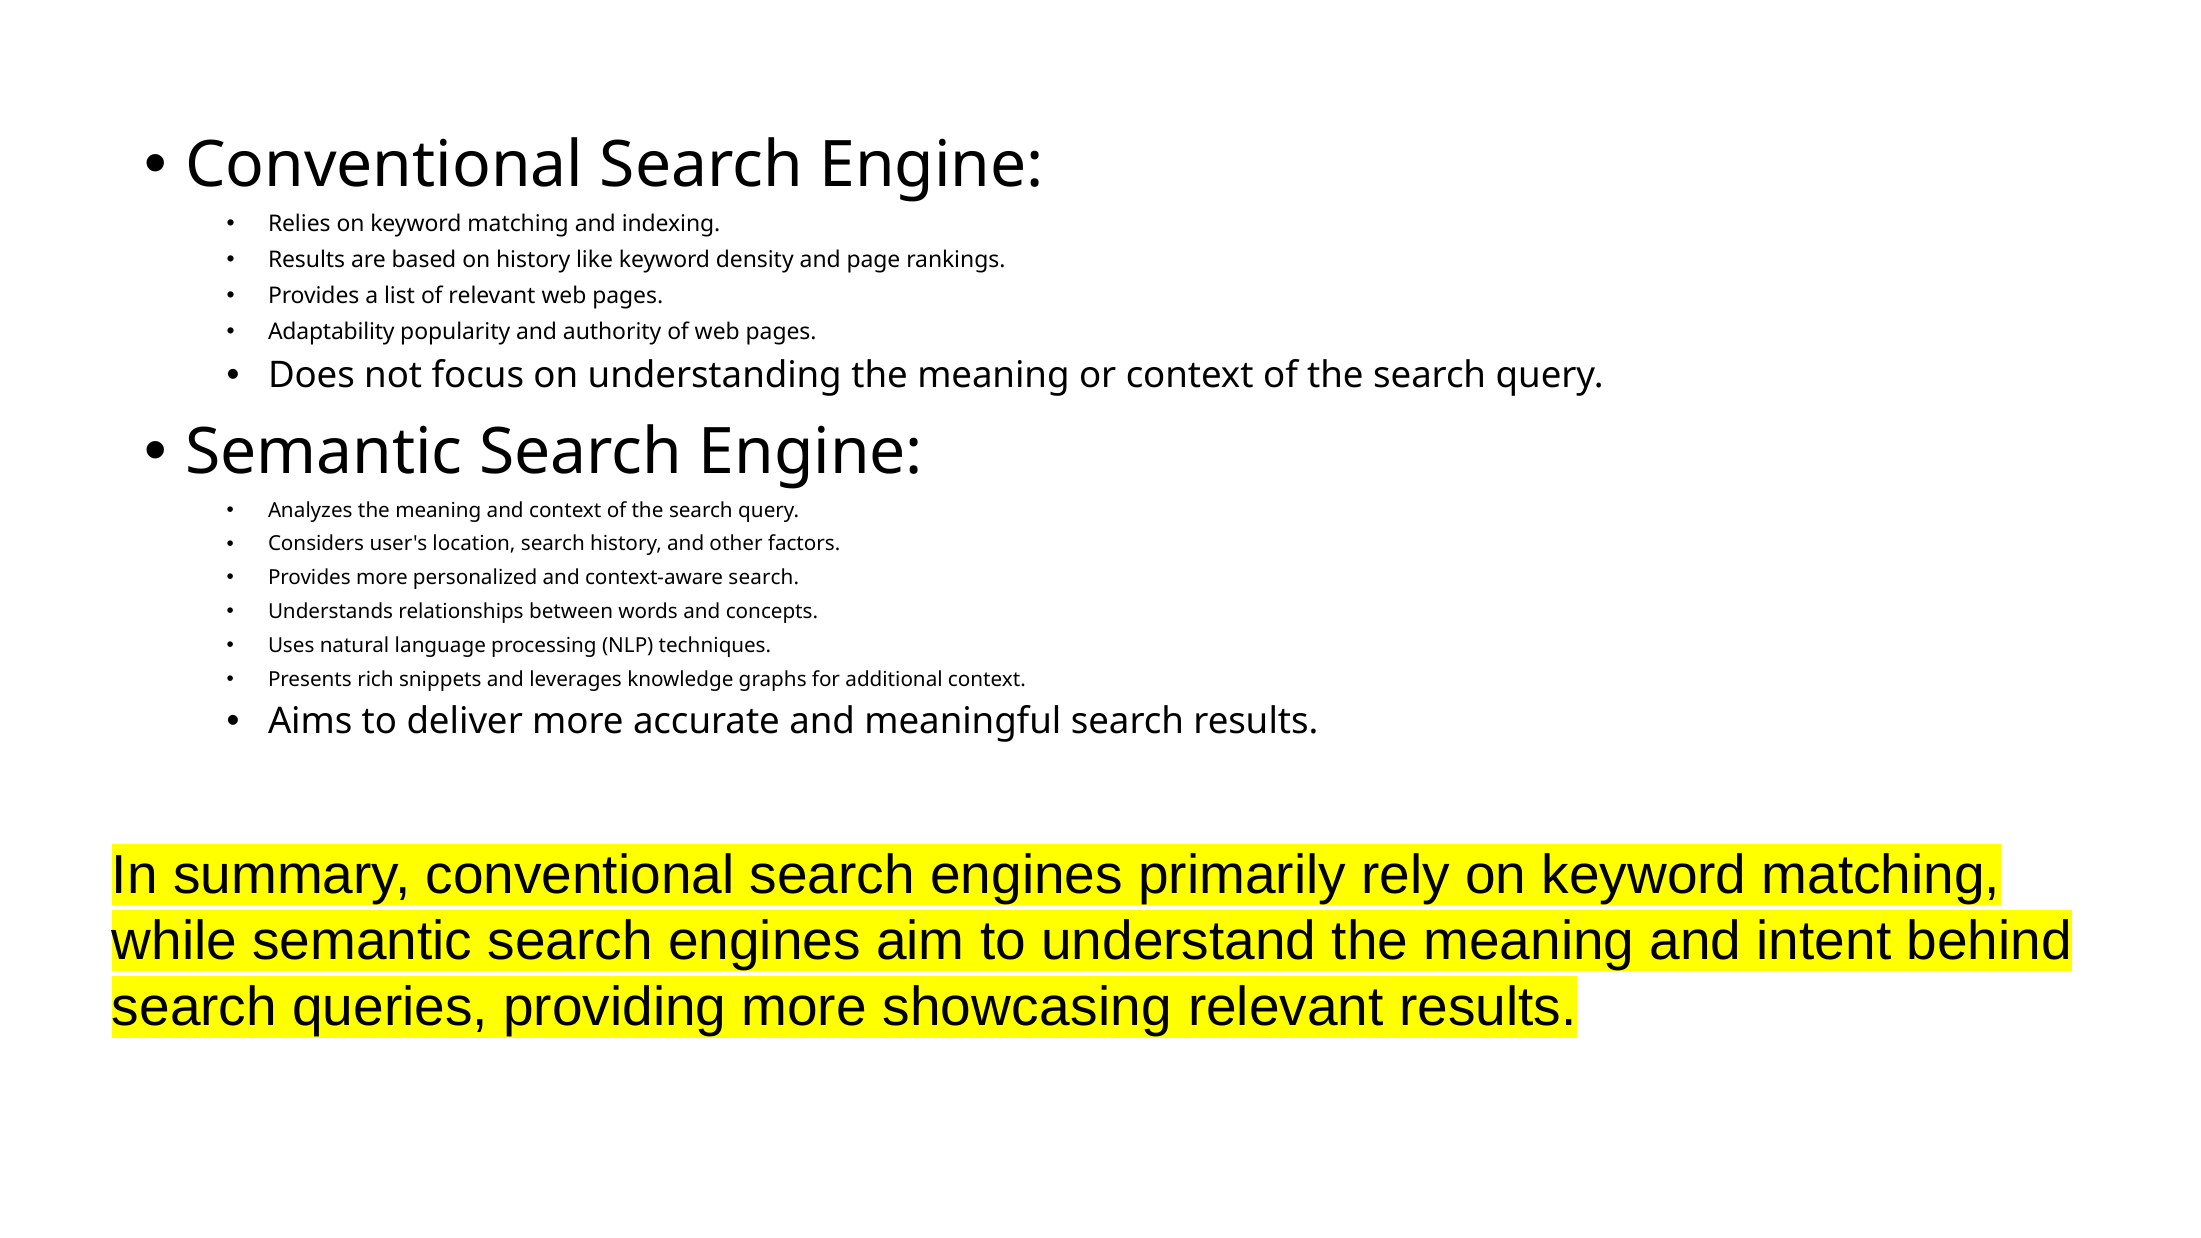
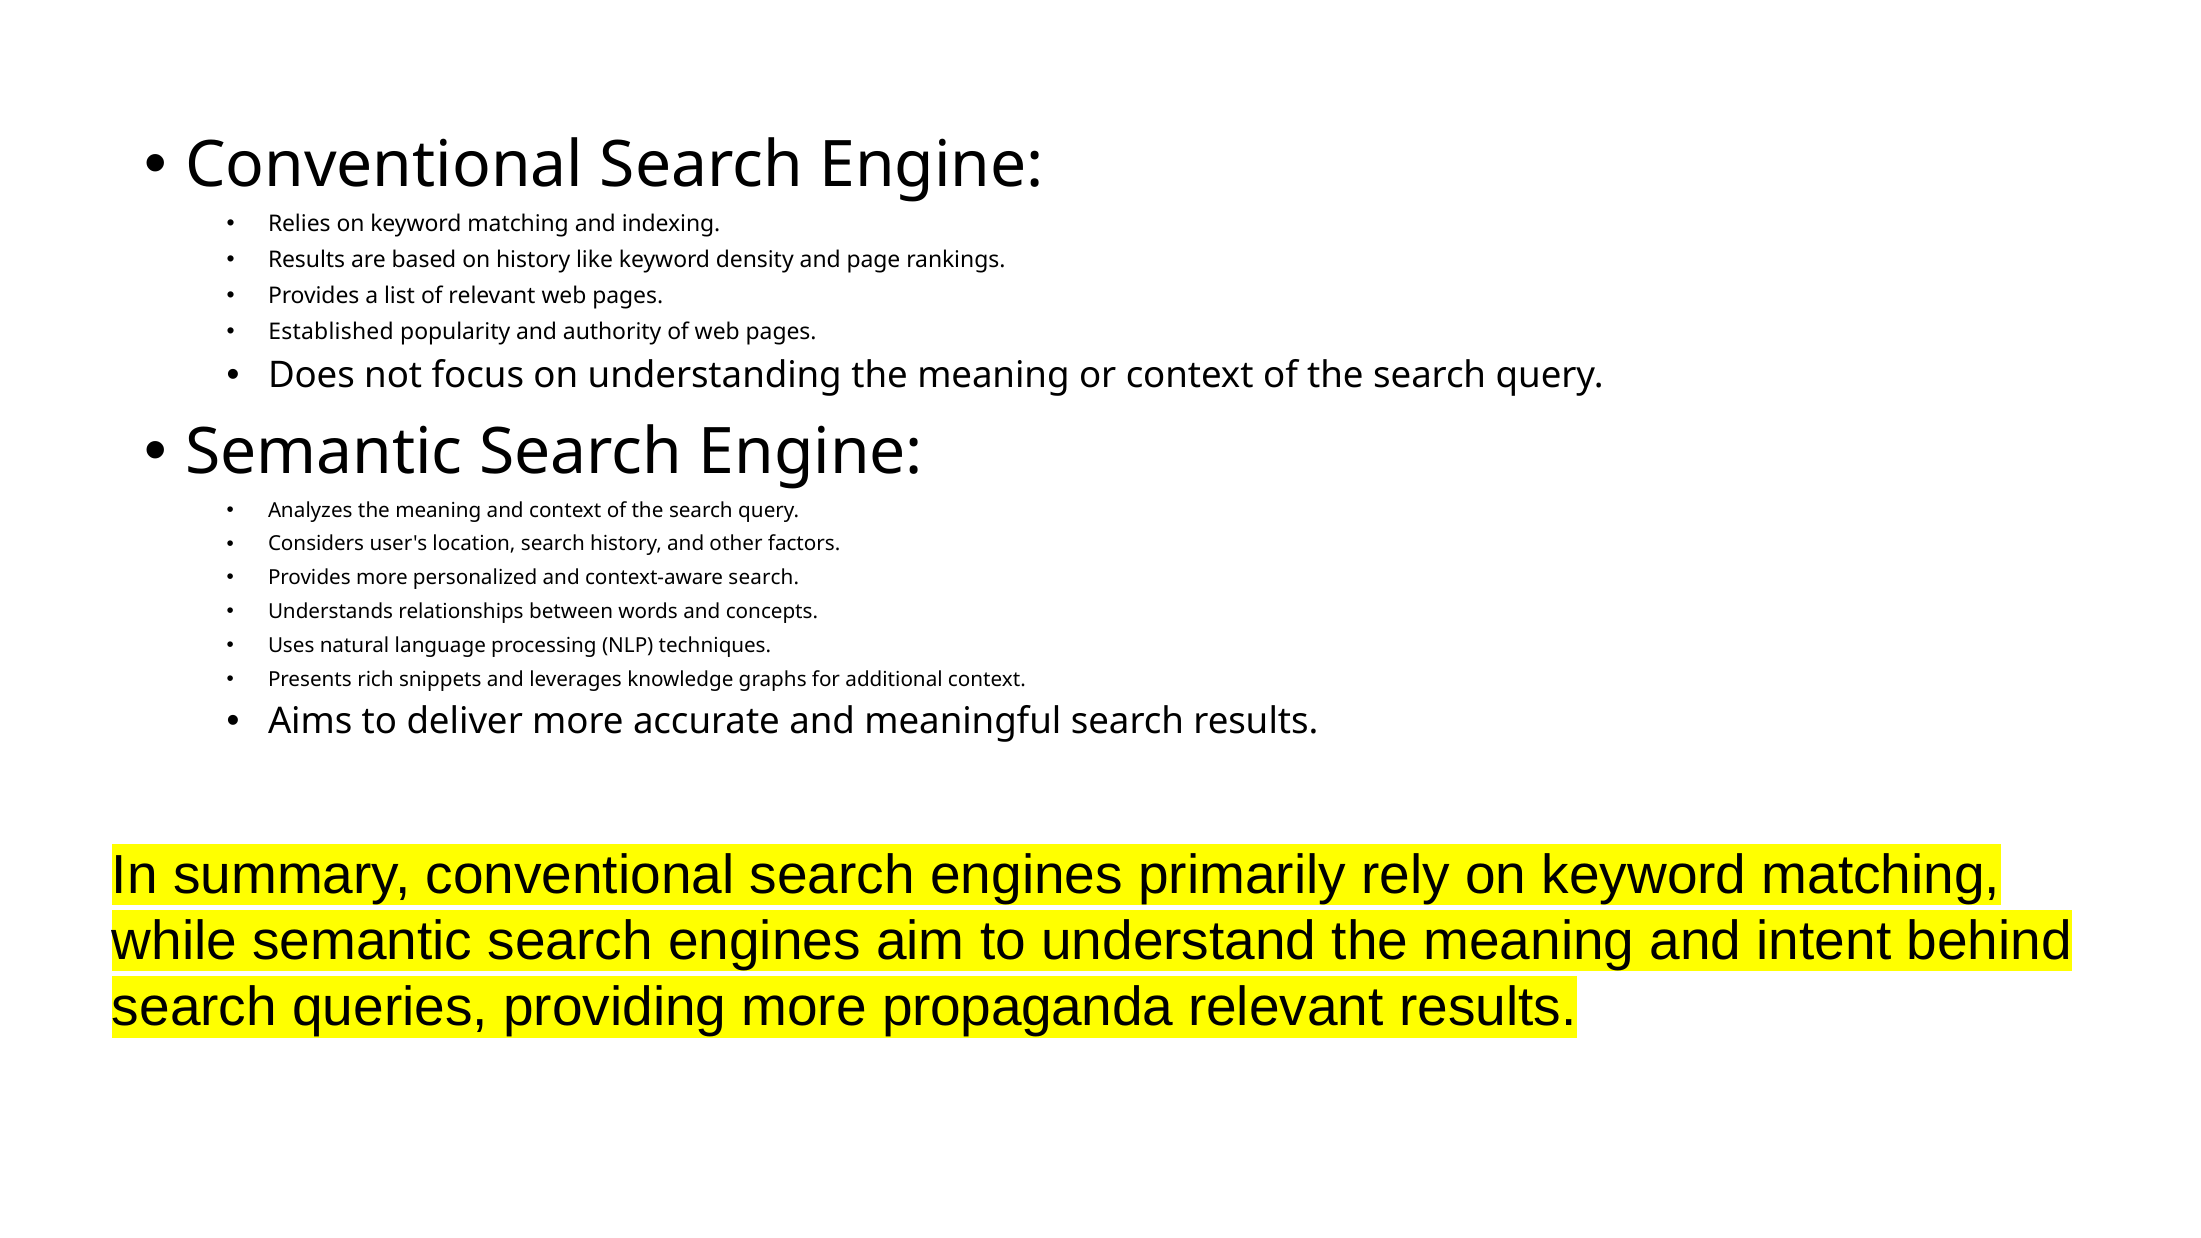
Adaptability: Adaptability -> Established (331, 332)
showcasing: showcasing -> propaganda (1028, 1008)
